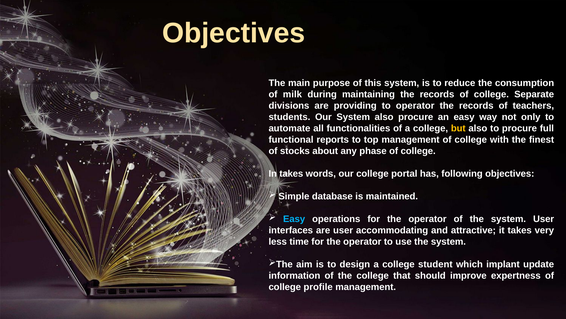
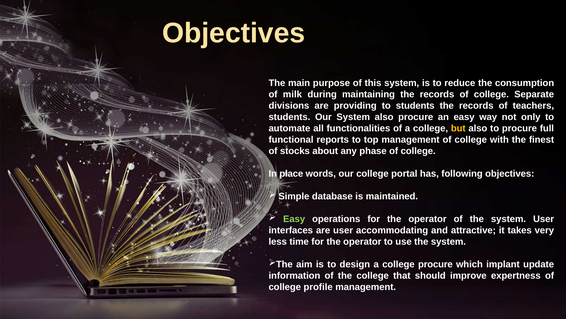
to operator: operator -> students (415, 105)
In takes: takes -> place (291, 173)
Easy colour: light blue -> light green (294, 219)
college student: student -> procure (435, 264)
